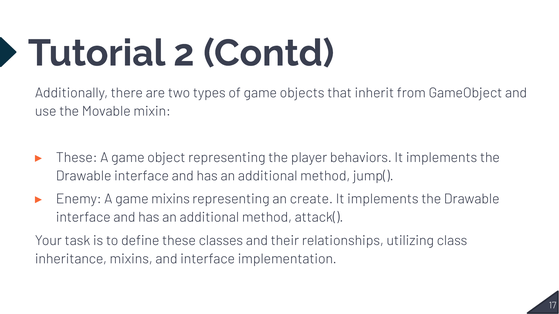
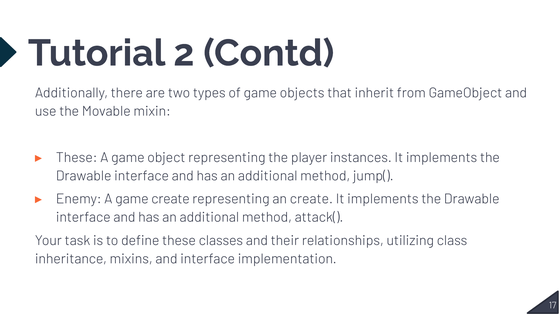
behaviors: behaviors -> instances (361, 158)
game mixins: mixins -> create (171, 199)
